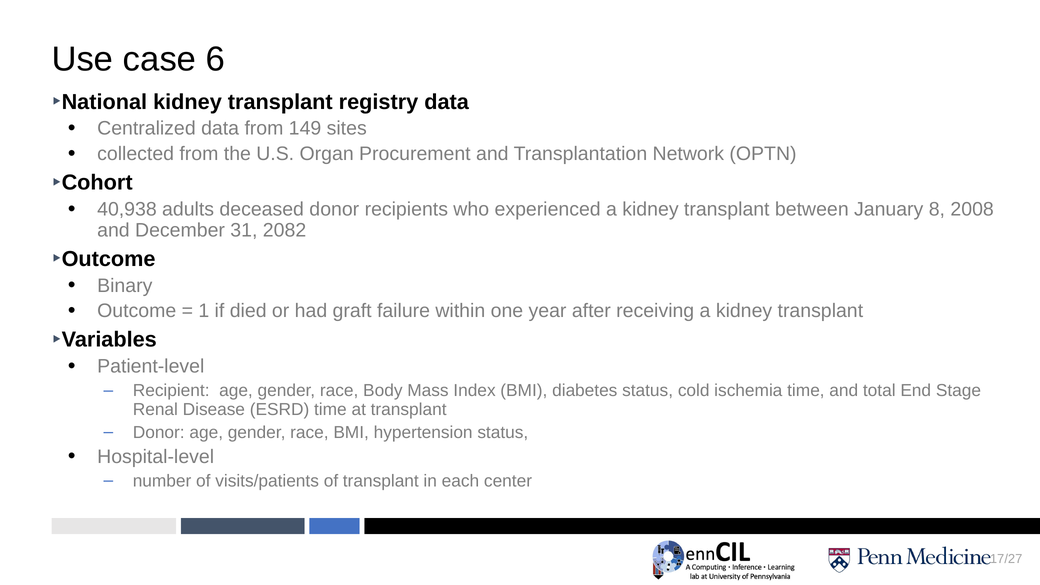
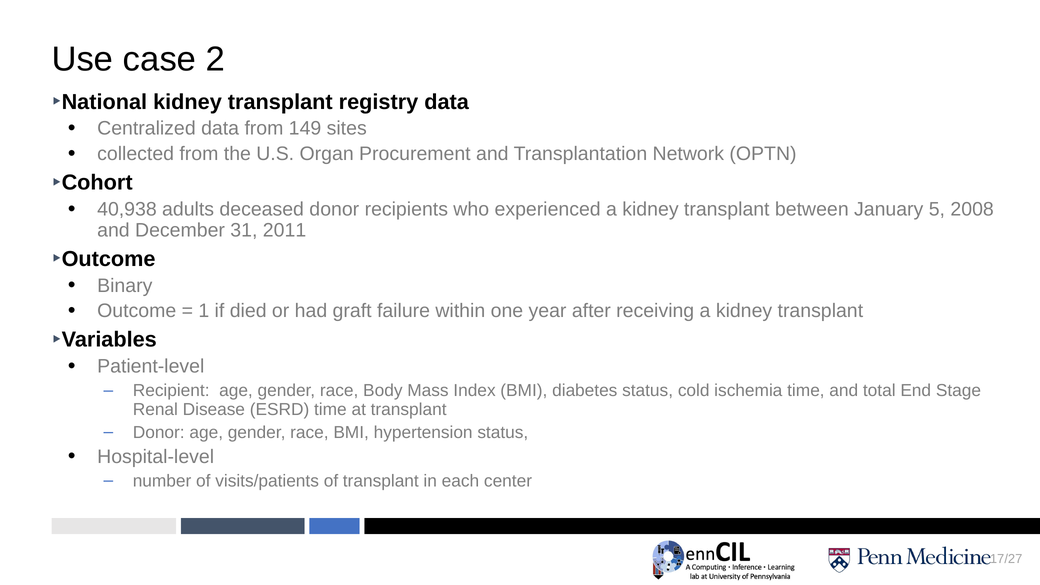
6: 6 -> 2 (215, 59)
8: 8 -> 5 (937, 209)
2082: 2082 -> 2011 (285, 230)
